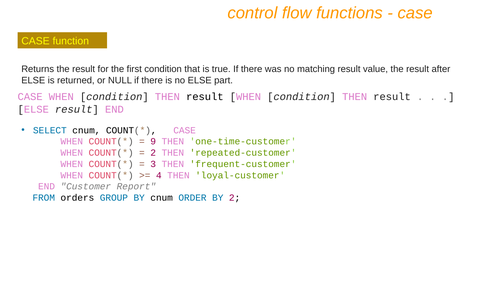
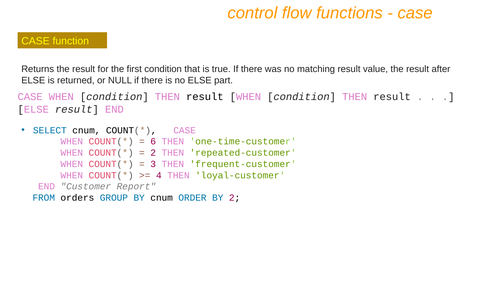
9: 9 -> 6 (153, 141)
